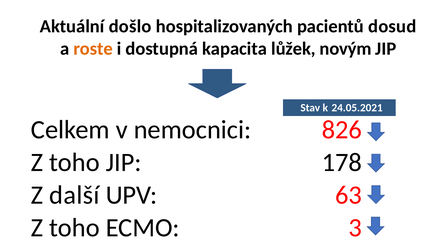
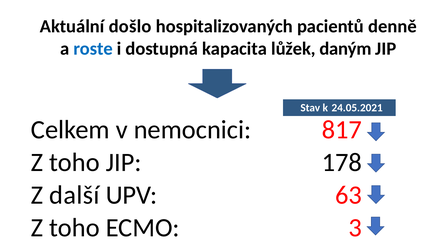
dosud: dosud -> denně (392, 26)
roste colour: orange -> blue (93, 49)
novým: novým -> daným (346, 49)
826: 826 -> 817 (342, 130)
